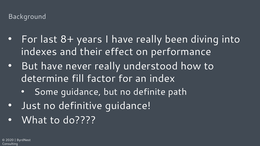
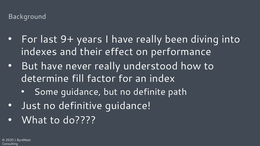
8+: 8+ -> 9+ (67, 39)
